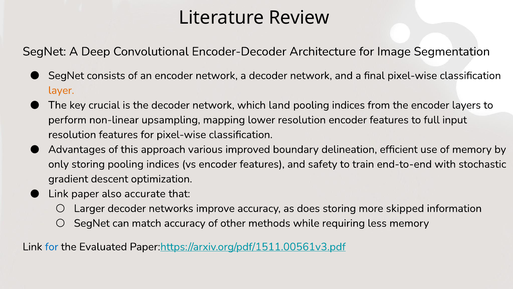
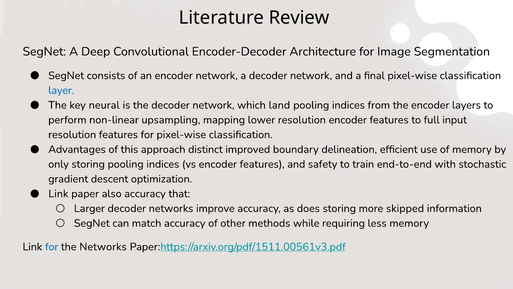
layer colour: orange -> blue (61, 90)
crucial: crucial -> neural (104, 105)
various: various -> distinct (205, 149)
also accurate: accurate -> accuracy (145, 193)
the Evaluated: Evaluated -> Networks (103, 246)
